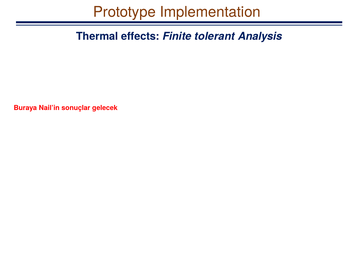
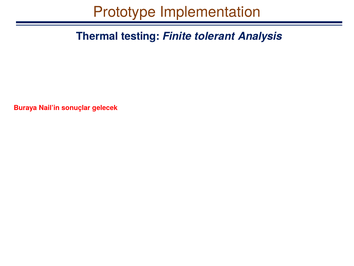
effects: effects -> testing (140, 36)
